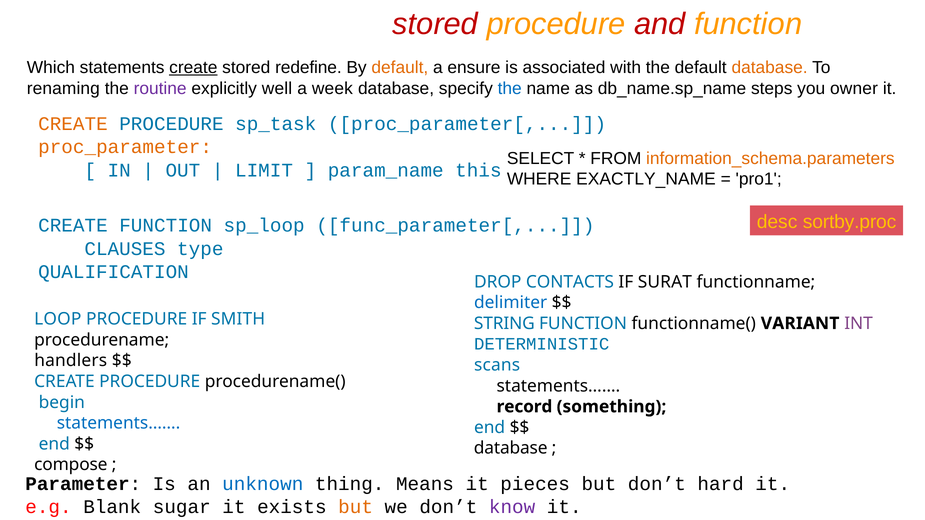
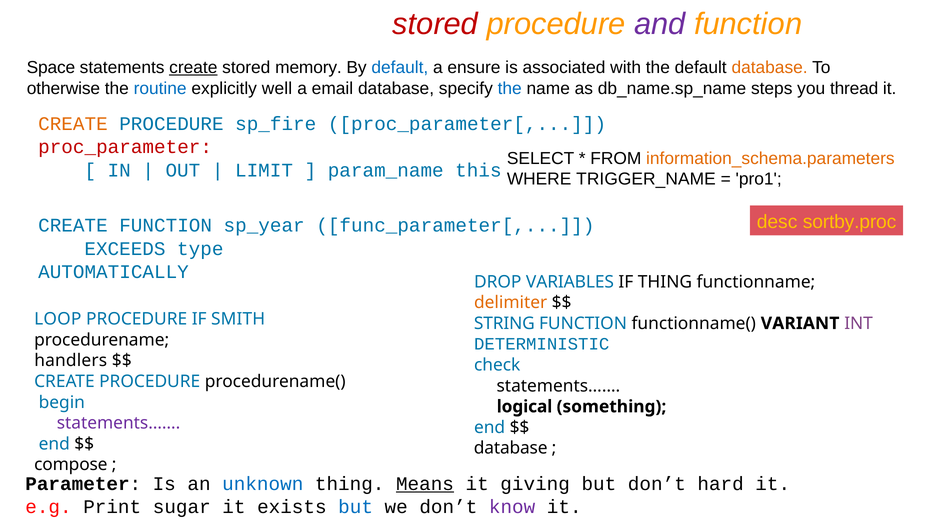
and colour: red -> purple (660, 24)
Which: Which -> Space (51, 68)
redefine: redefine -> memory (308, 68)
default colour: orange -> blue (400, 68)
renaming: renaming -> otherwise (63, 88)
routine colour: purple -> blue (160, 88)
week: week -> email (332, 88)
owner: owner -> thread (854, 88)
sp_task: sp_task -> sp_fire (276, 124)
proc_parameter colour: orange -> red (125, 147)
EXACTLY_NAME: EXACTLY_NAME -> TRIGGER_NAME (646, 179)
sp_loop: sp_loop -> sp_year (264, 226)
CLAUSES: CLAUSES -> EXCEEDS (125, 249)
QUALIFICATION: QUALIFICATION -> AUTOMATICALLY (113, 272)
CONTACTS: CONTACTS -> VARIABLES (570, 282)
IF SURAT: SURAT -> THING (665, 282)
delimiter colour: blue -> orange (511, 303)
scans: scans -> check (497, 365)
record: record -> logical (524, 407)
statements…… colour: blue -> purple (119, 423)
Means underline: none -> present (425, 484)
pieces: pieces -> giving (535, 484)
Blank: Blank -> Print (112, 507)
but colour: orange -> blue (356, 507)
